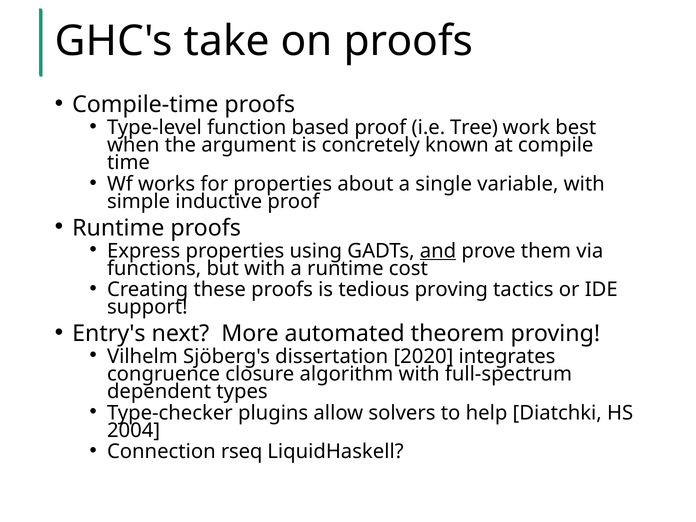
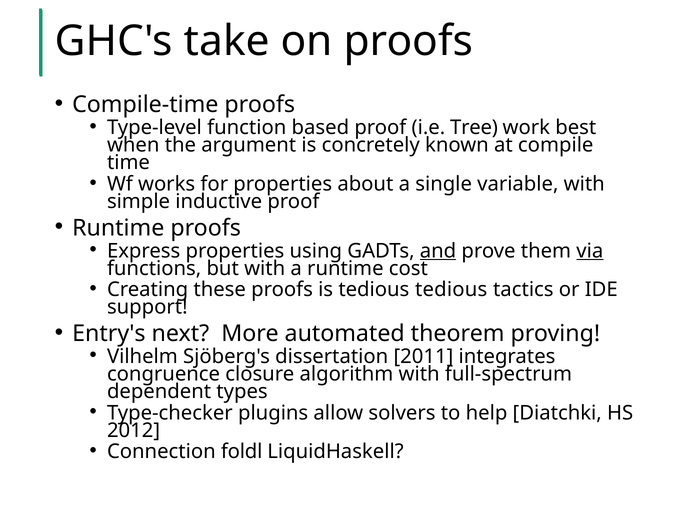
via underline: none -> present (590, 251)
tedious proving: proving -> tedious (451, 290)
2020: 2020 -> 2011 (423, 356)
2004: 2004 -> 2012 (134, 430)
rseq: rseq -> foldl (242, 452)
